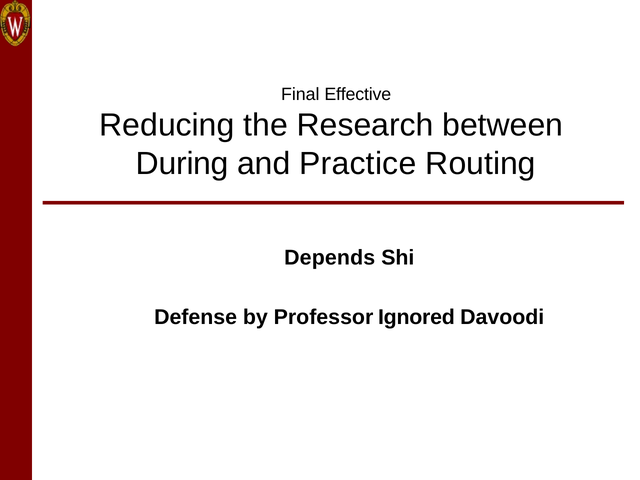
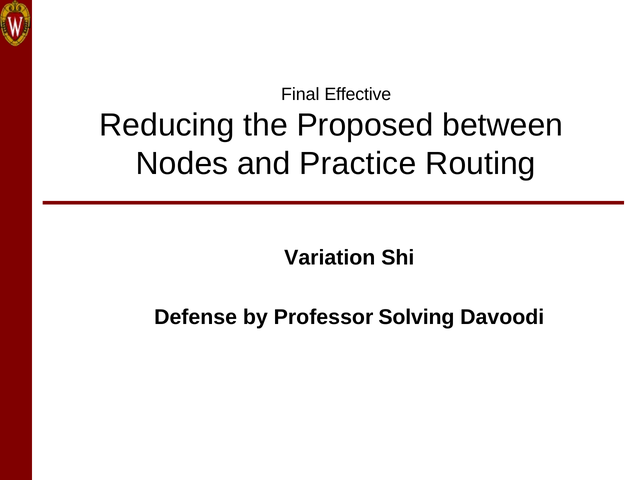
Research: Research -> Proposed (365, 125)
During: During -> Nodes (182, 164)
Depends: Depends -> Variation (330, 257)
Ignored: Ignored -> Solving (416, 317)
